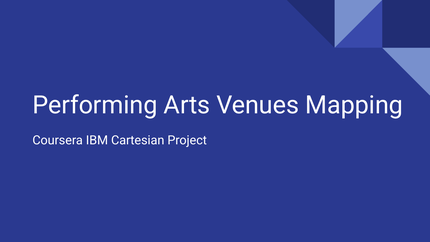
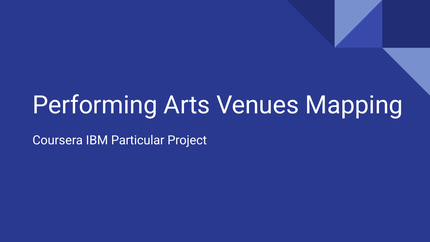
Cartesian: Cartesian -> Particular (138, 140)
